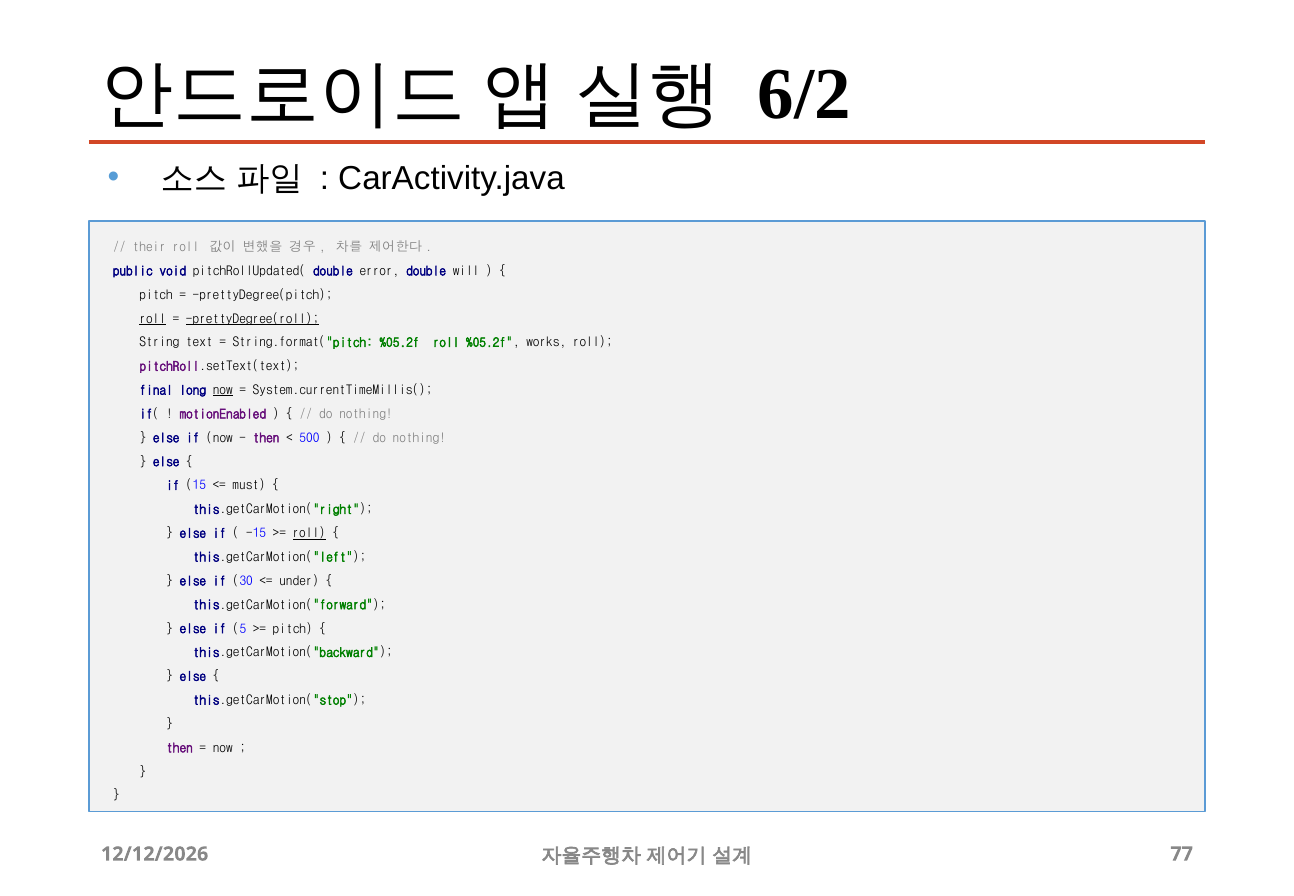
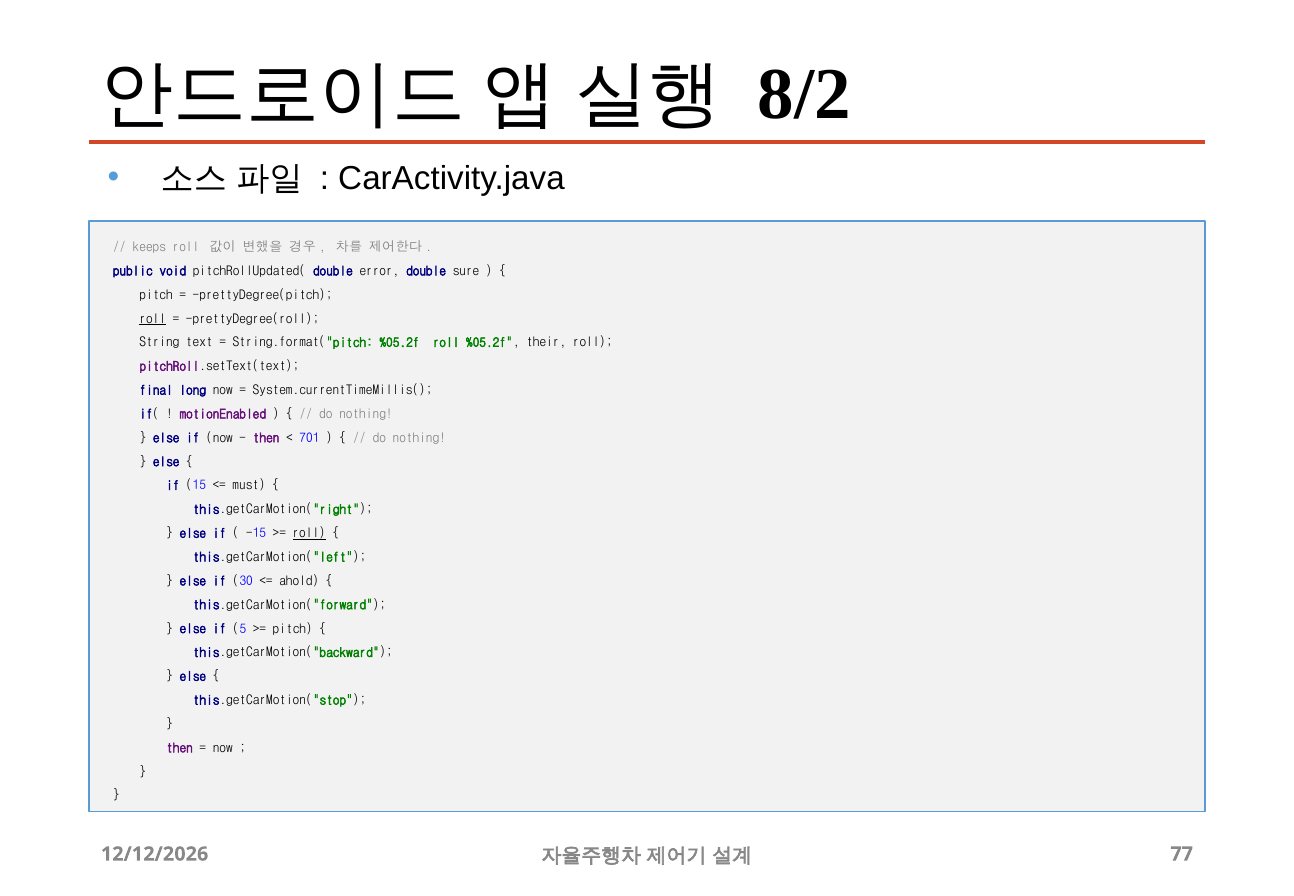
6/2: 6/2 -> 8/2 (804, 94)
their: their -> keeps (149, 247)
will: will -> sure (466, 271)
prettyDegree(roll underline: present -> none (253, 319)
works: works -> their (546, 342)
now underline: present -> none (223, 390)
500: 500 -> 701 (309, 438)
under: under -> ahold (299, 581)
